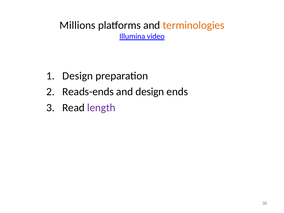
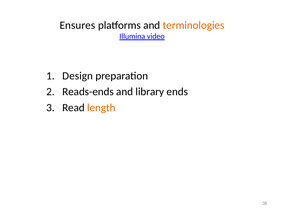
Millions: Millions -> Ensures (78, 25)
and design: design -> library (150, 92)
length colour: purple -> orange (101, 108)
